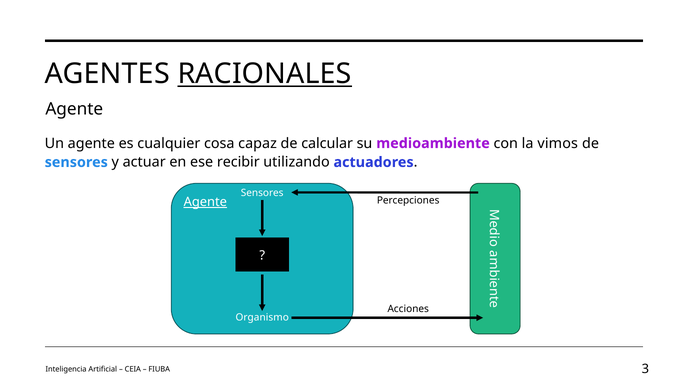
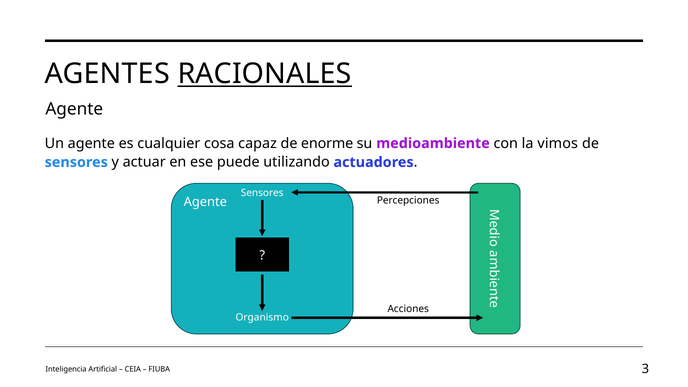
calcular: calcular -> enorme (327, 143)
recibir: recibir -> puede (238, 162)
Agente underline: present -> none (205, 202)
